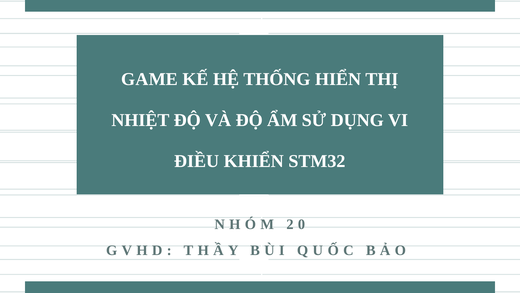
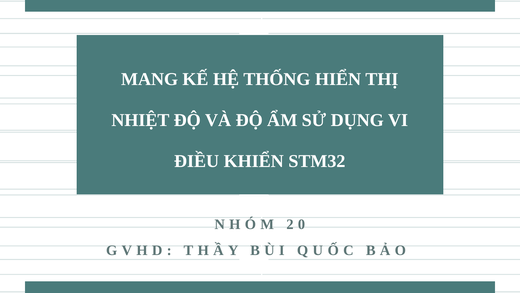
GAME: GAME -> MANG (150, 79)
